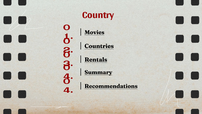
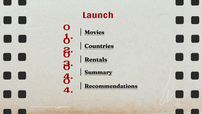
Country: Country -> Launch (98, 13)
